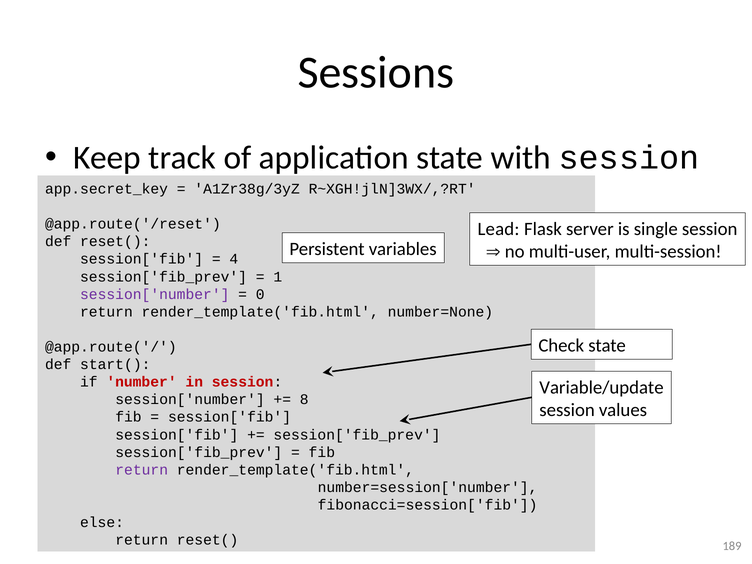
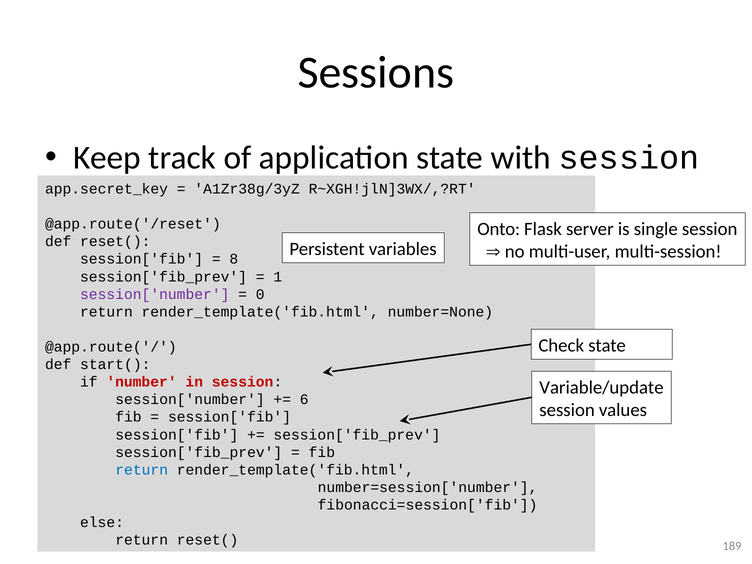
Lead: Lead -> Onto (499, 229)
4: 4 -> 8 (234, 259)
8: 8 -> 6 (304, 400)
return colour: purple -> blue (142, 470)
